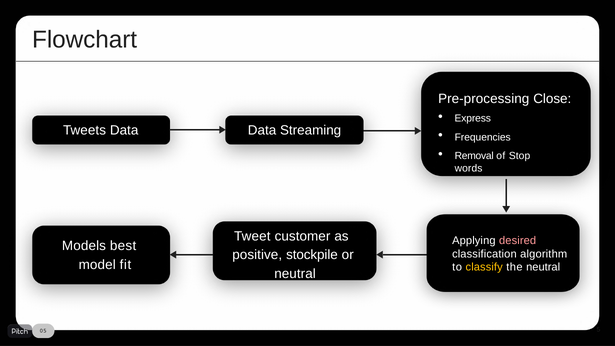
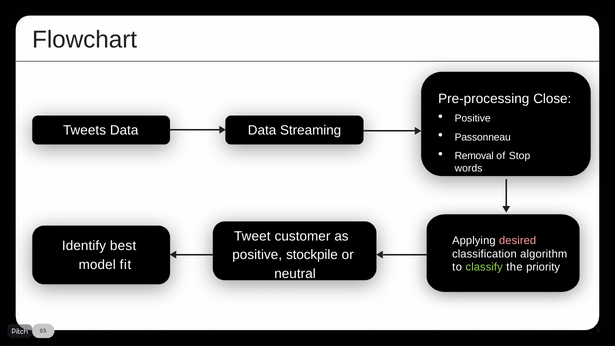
Express: Express -> Positive (473, 119)
Frequencies: Frequencies -> Passonneau (483, 137)
Models: Models -> Identify (84, 246)
classify colour: yellow -> light green (484, 267)
the neutral: neutral -> priority (543, 267)
